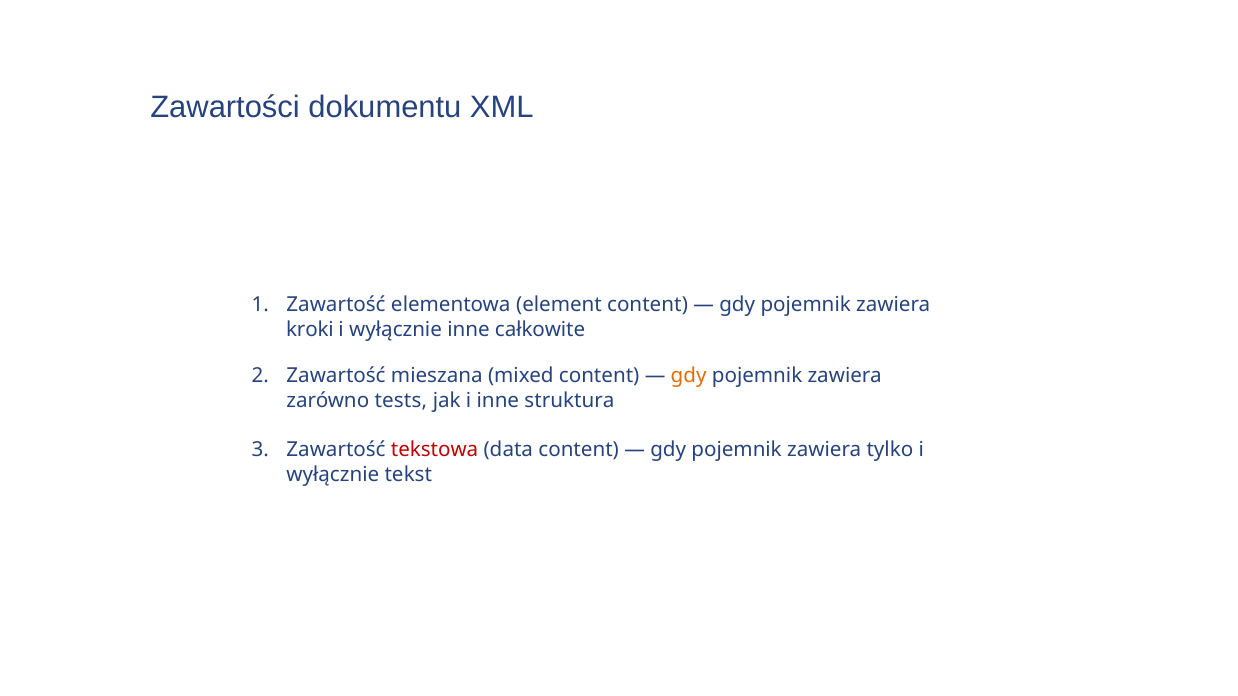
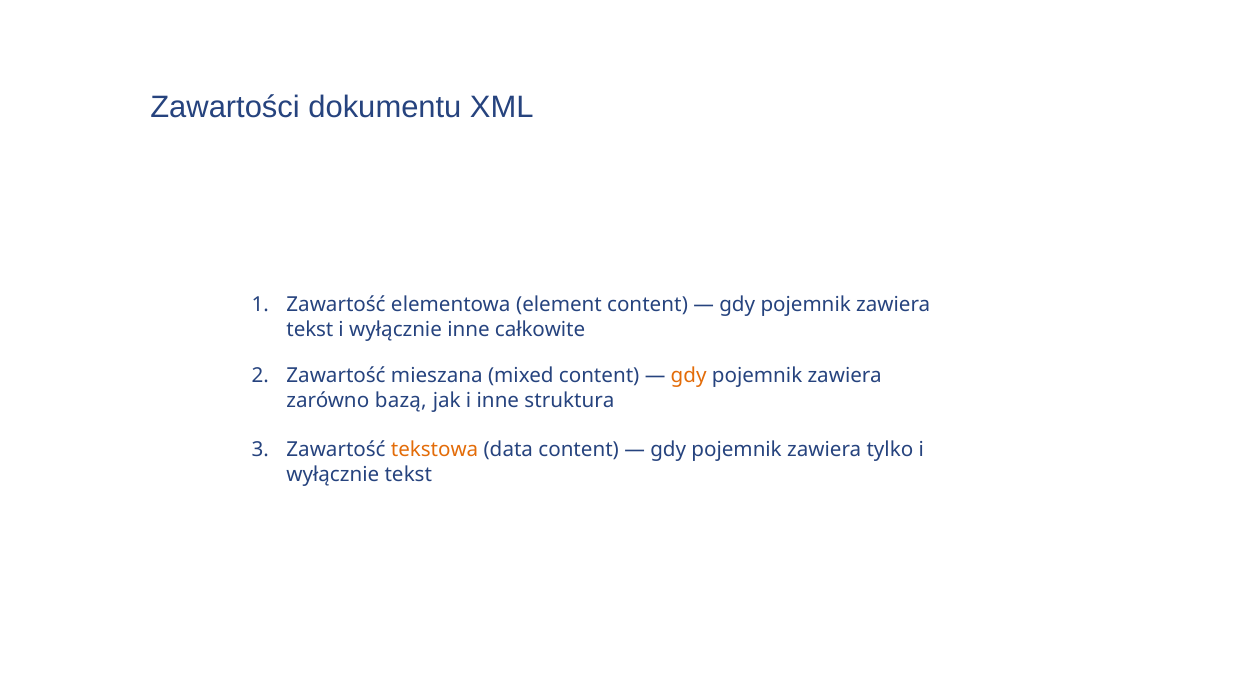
kroki: kroki -> tekst (310, 330)
tests: tests -> bazą (401, 401)
tekstowa colour: red -> orange (435, 450)
